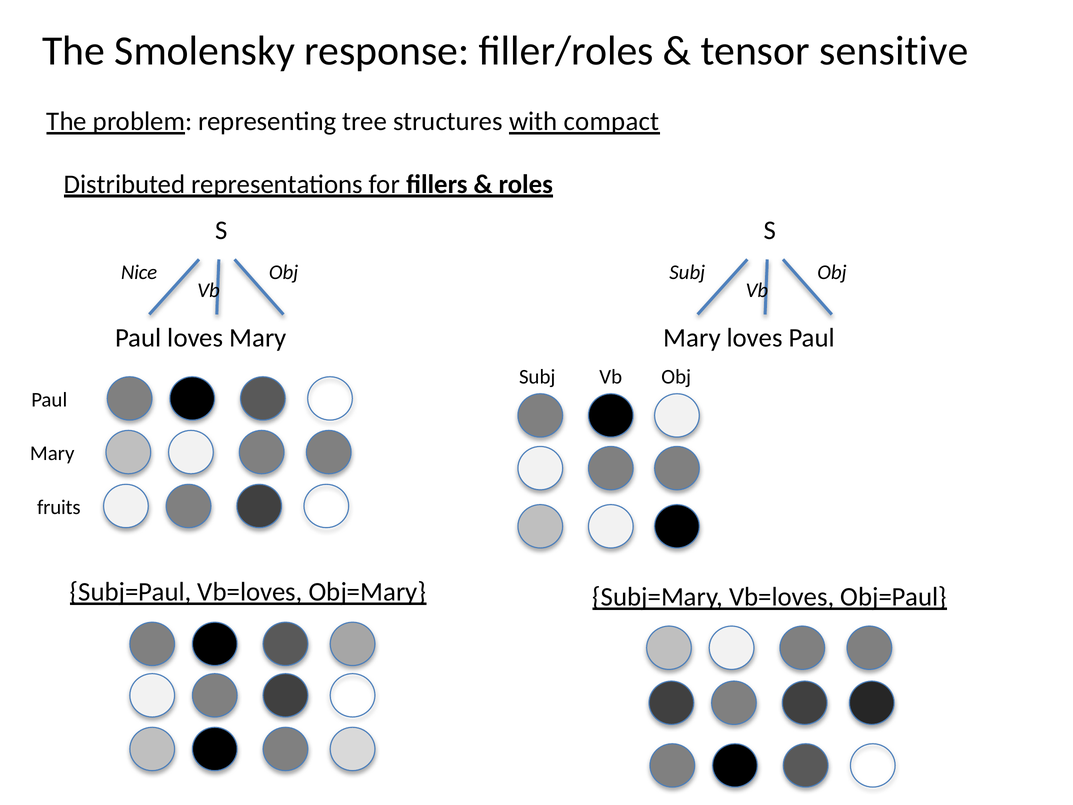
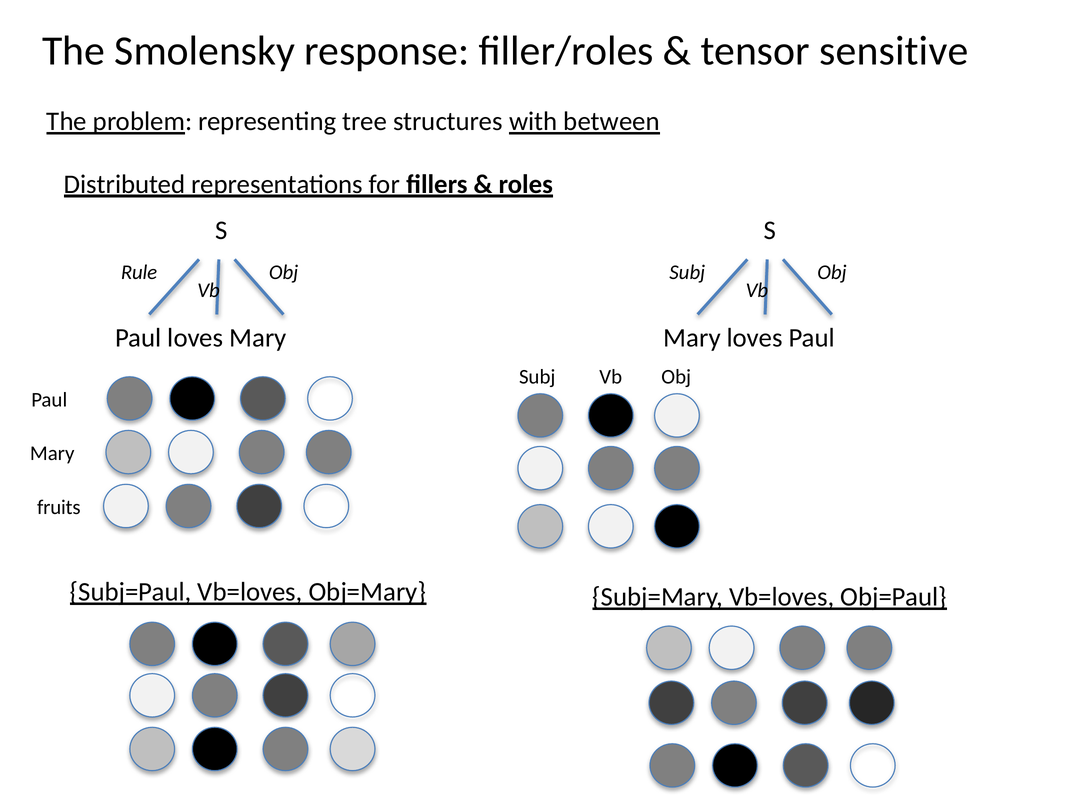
compact: compact -> between (612, 122)
Nice: Nice -> Rule (139, 272)
